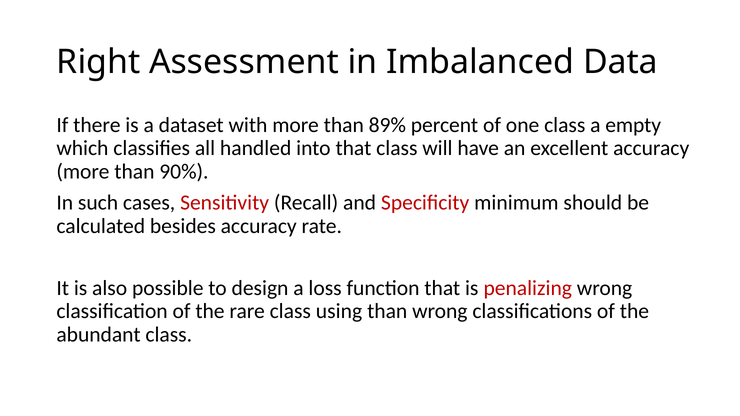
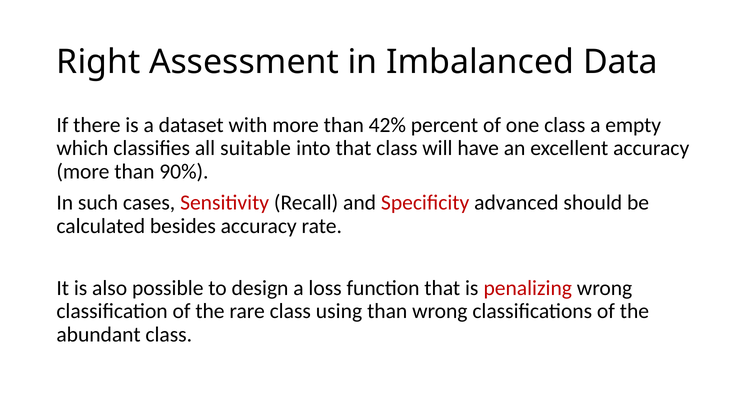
89%: 89% -> 42% (387, 125)
handled: handled -> suitable (256, 148)
minimum: minimum -> advanced (516, 203)
